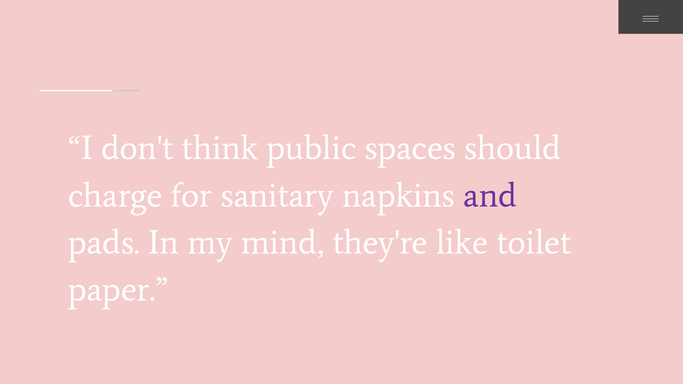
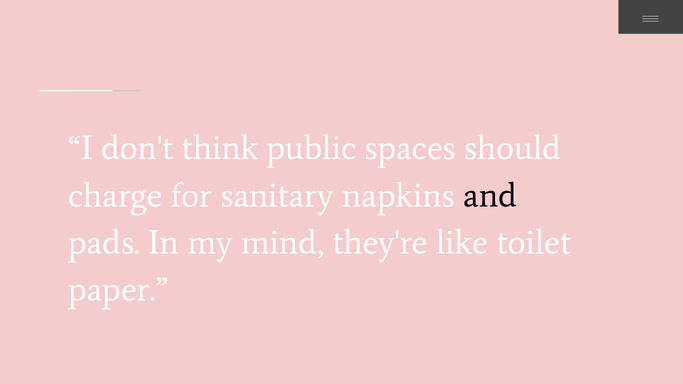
and colour: purple -> black (490, 195)
